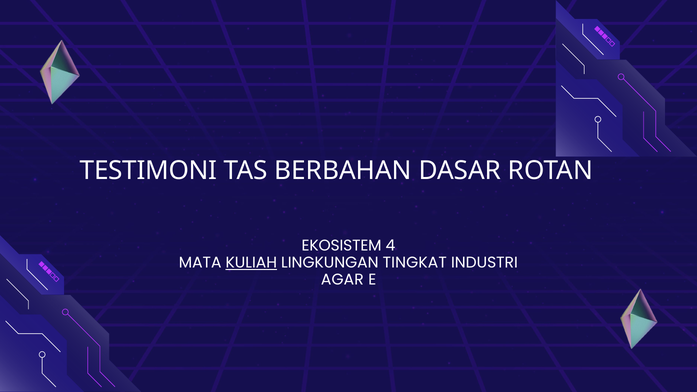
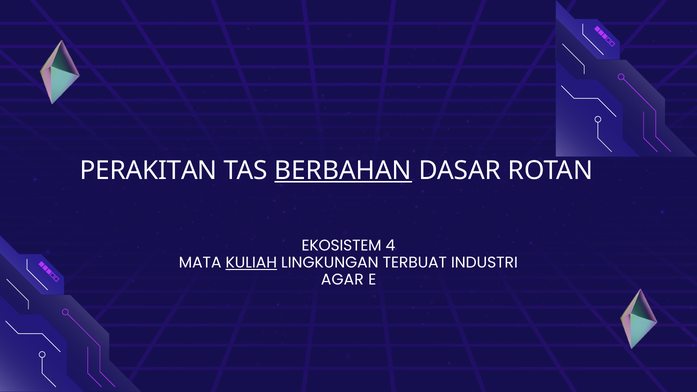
TESTIMONI: TESTIMONI -> PERAKITAN (149, 171)
BERBAHAN underline: none -> present (343, 171)
TINGKAT: TINGKAT -> TERBUAT (415, 263)
